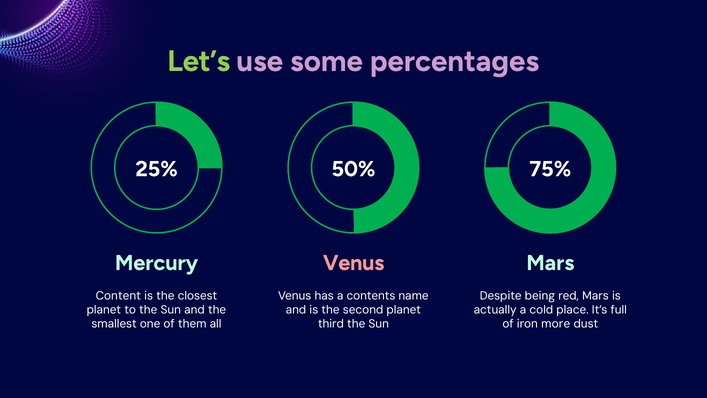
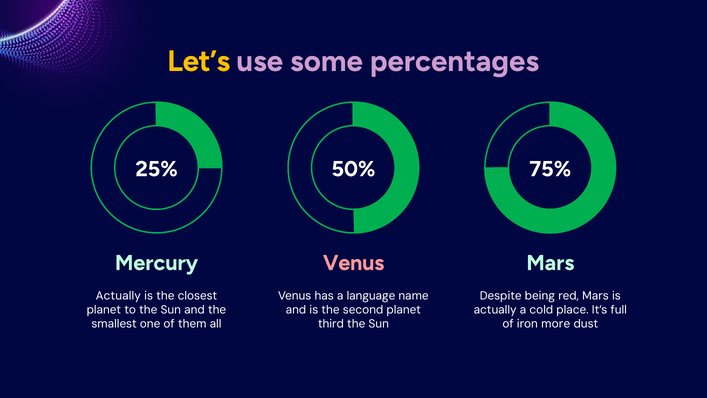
Let’s colour: light green -> yellow (199, 61)
Content: Content -> Actually (118, 296)
contents: contents -> language (371, 296)
